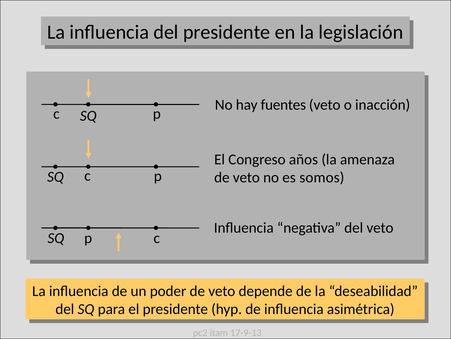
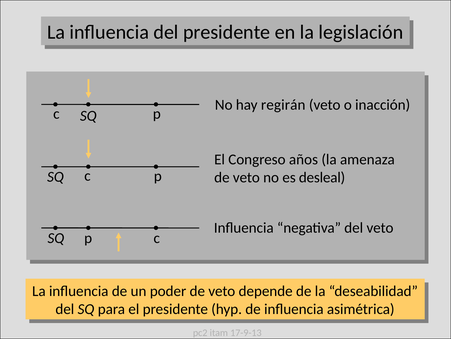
fuentes: fuentes -> regirán (283, 105)
somos: somos -> desleal (322, 177)
